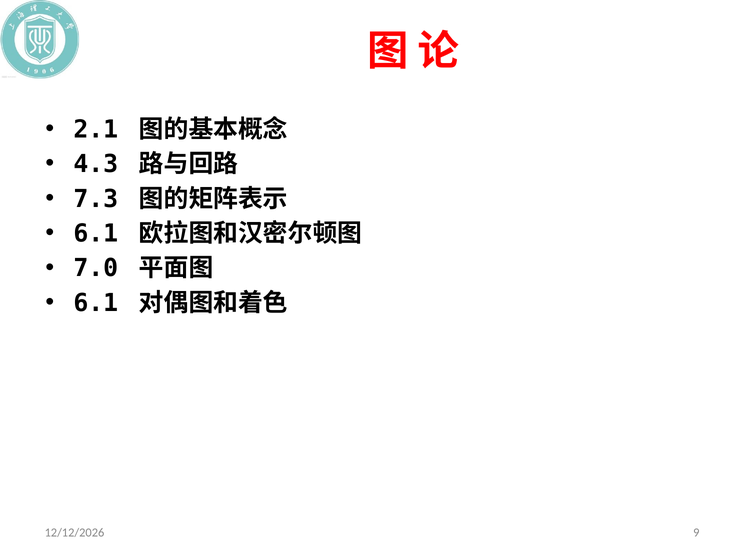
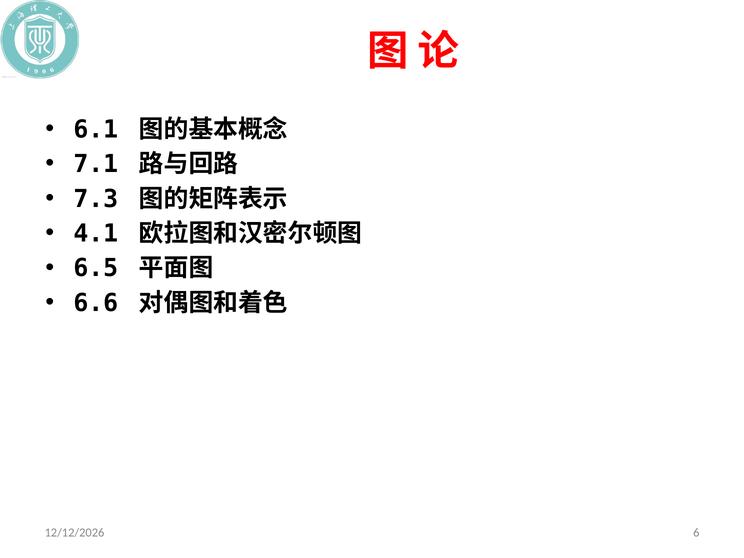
2.1: 2.1 -> 6.1 (96, 129)
4.3: 4.3 -> 7.1 (96, 164)
6.1: 6.1 -> 4.1 (96, 234)
7.0: 7.0 -> 6.5 (96, 268)
6.1: 6.1 -> 6.6 (96, 303)
9: 9 -> 6 (696, 533)
